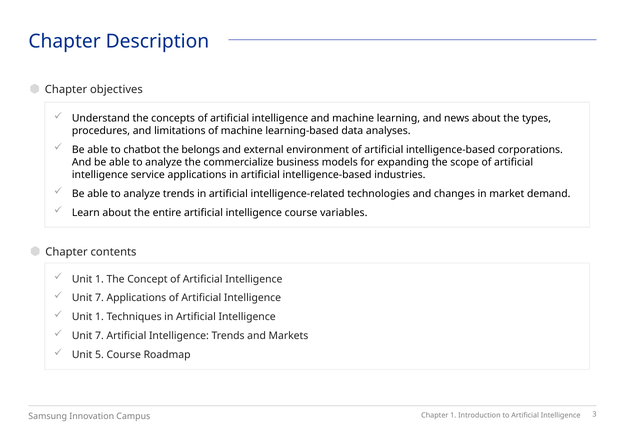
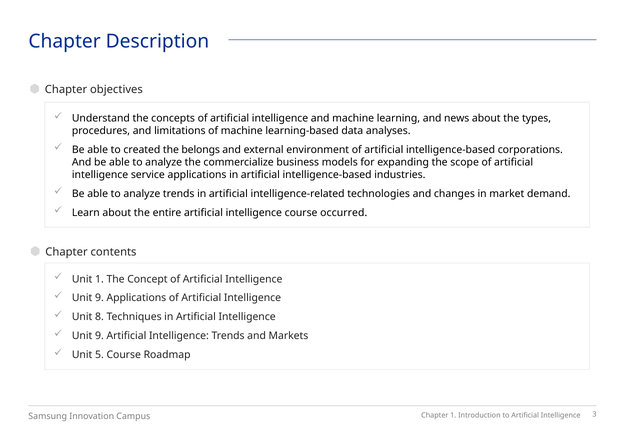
chatbot: chatbot -> created (142, 150)
variables: variables -> occurred (344, 213)
7: 7 -> 9 (99, 298)
1: 1 -> 8 (99, 317)
7: 7 -> 9 (99, 336)
